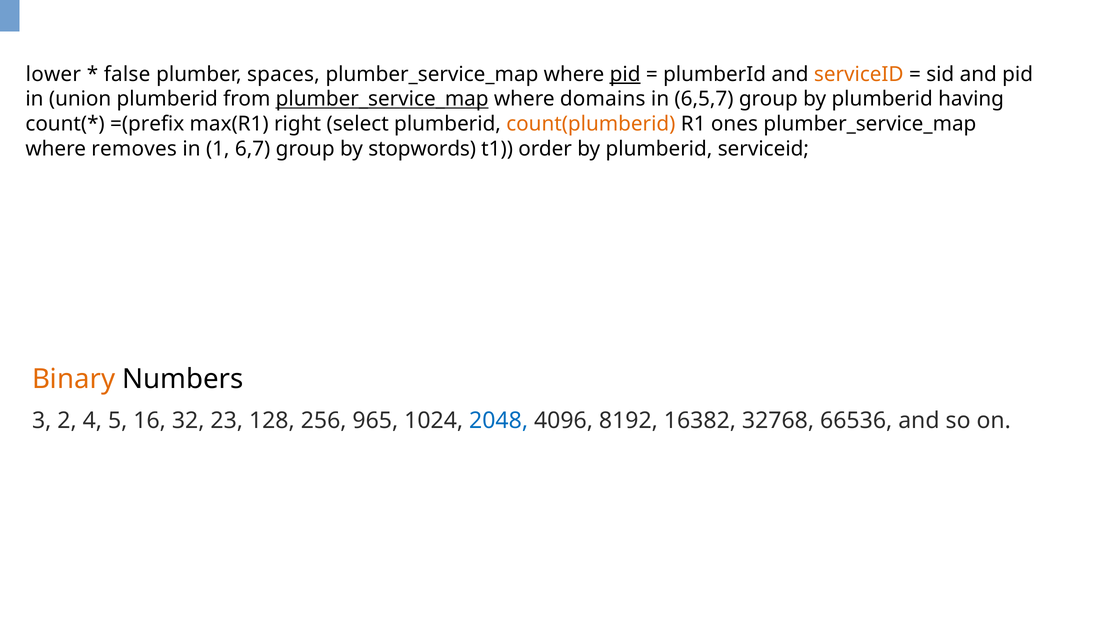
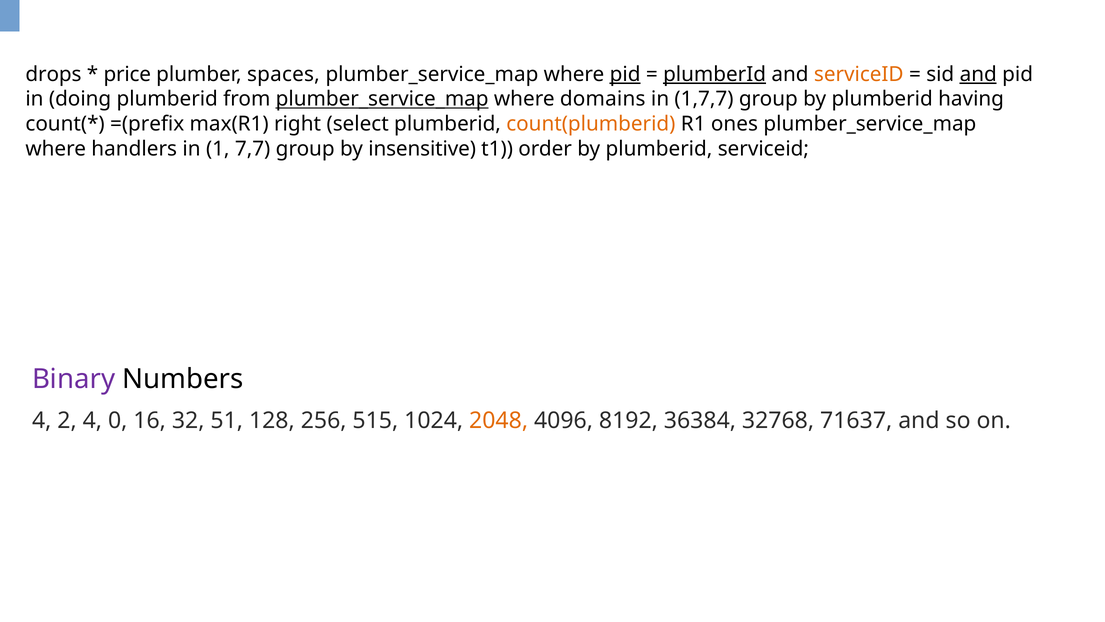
lower: lower -> drops (53, 74)
false: false -> price (127, 74)
plumberId underline: none -> present (715, 74)
and underline: none -> present (978, 74)
union: union -> doing (80, 99)
6,5,7: 6,5,7 -> 1,7,7 (704, 99)
removes: removes -> handlers (134, 149)
6,7: 6,7 -> 7,7 (253, 149)
stopwords: stopwords -> insensitive (422, 149)
Binary colour: orange -> purple (74, 379)
3: 3 -> 4 (42, 420)
5: 5 -> 0 (118, 420)
23: 23 -> 51 (227, 420)
965: 965 -> 515 (375, 420)
2048 colour: blue -> orange (499, 420)
16382: 16382 -> 36384 (700, 420)
66536: 66536 -> 71637 (856, 420)
